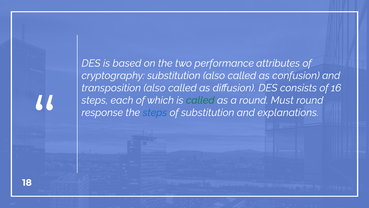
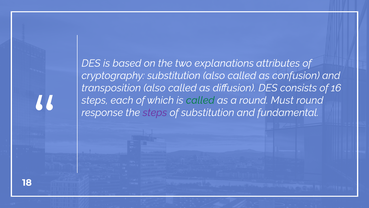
performance: performance -> explanations (224, 63)
steps colour: blue -> purple (155, 112)
explanations: explanations -> fundamental (288, 112)
